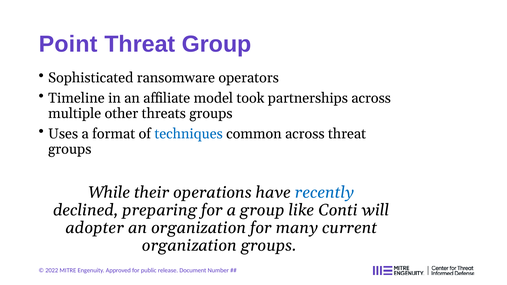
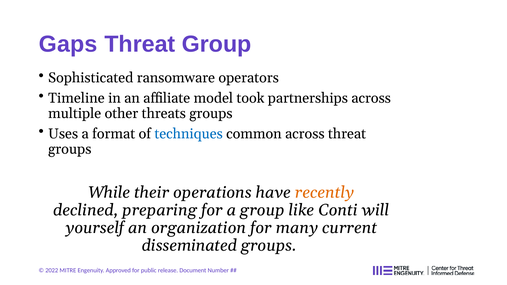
Point: Point -> Gaps (68, 44)
recently colour: blue -> orange (325, 193)
adopter: adopter -> yourself (95, 228)
organization: organization -> disseminated (189, 246)
